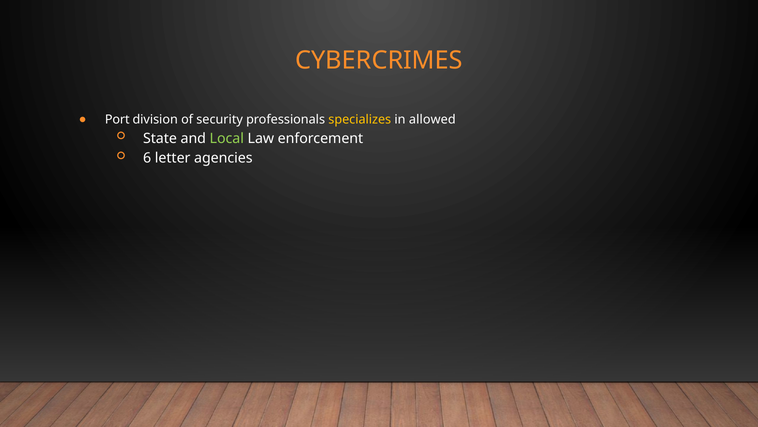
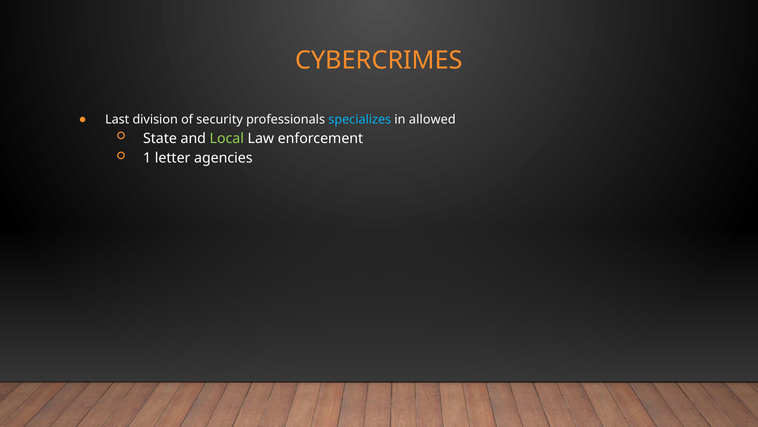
Port: Port -> Last (117, 119)
specializes colour: yellow -> light blue (360, 119)
6: 6 -> 1 (147, 158)
